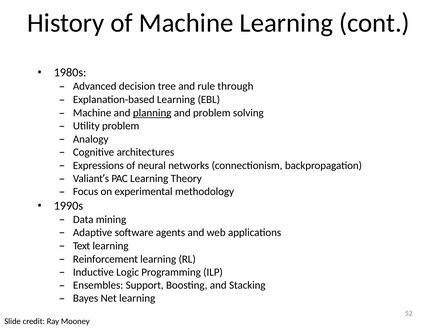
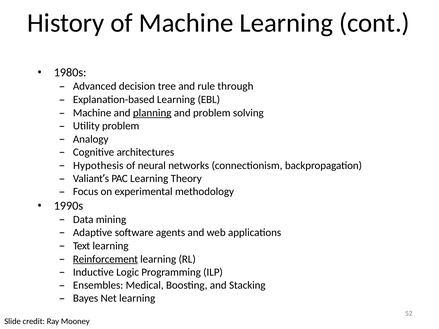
Expressions: Expressions -> Hypothesis (98, 166)
Reinforcement underline: none -> present (105, 259)
Support: Support -> Medical (145, 285)
